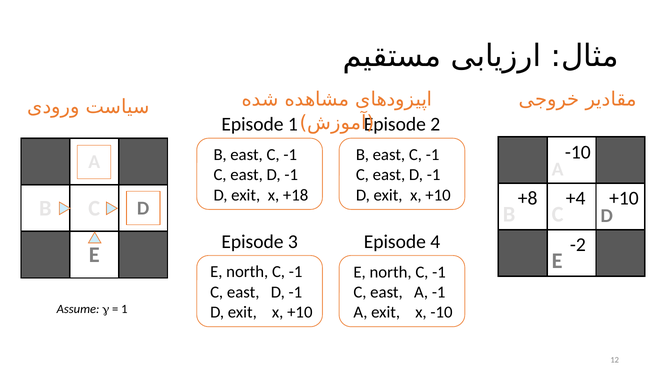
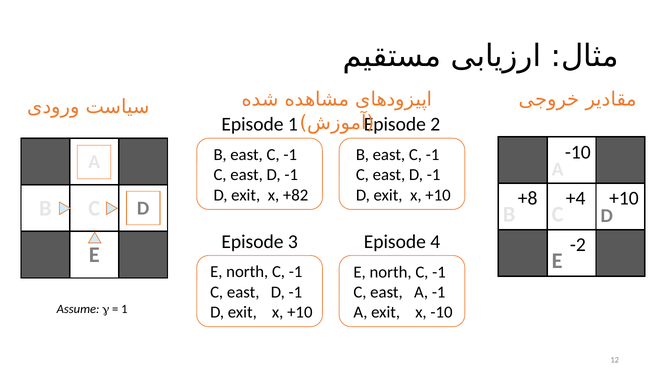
+18: +18 -> +82 (296, 195)
